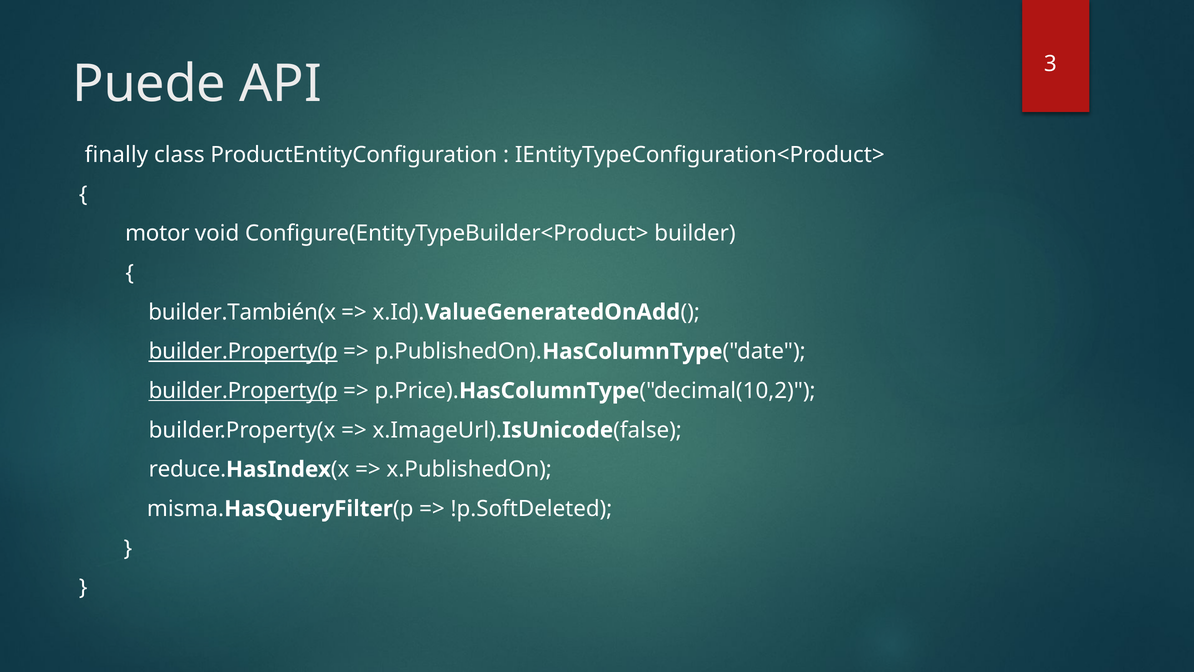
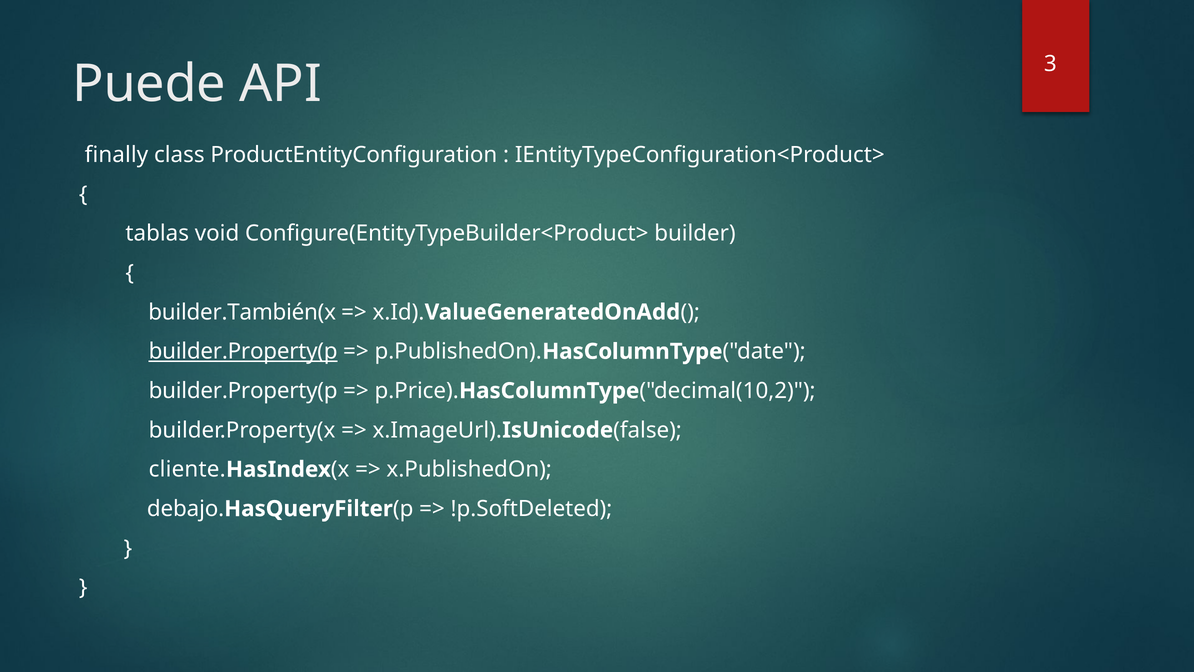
motor: motor -> tablas (157, 233)
builder.Property(p underline: present -> none (243, 391)
reduce: reduce -> cliente (187, 469)
misma: misma -> debajo (186, 509)
